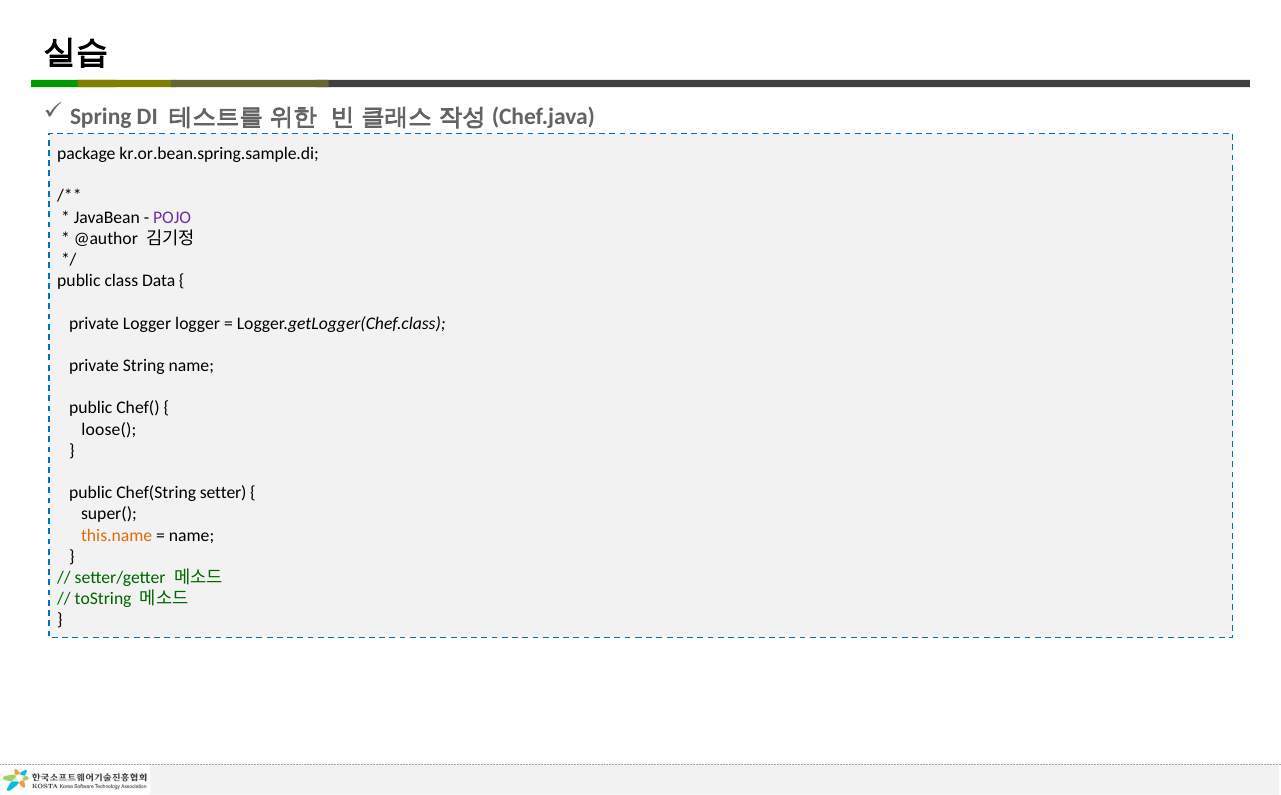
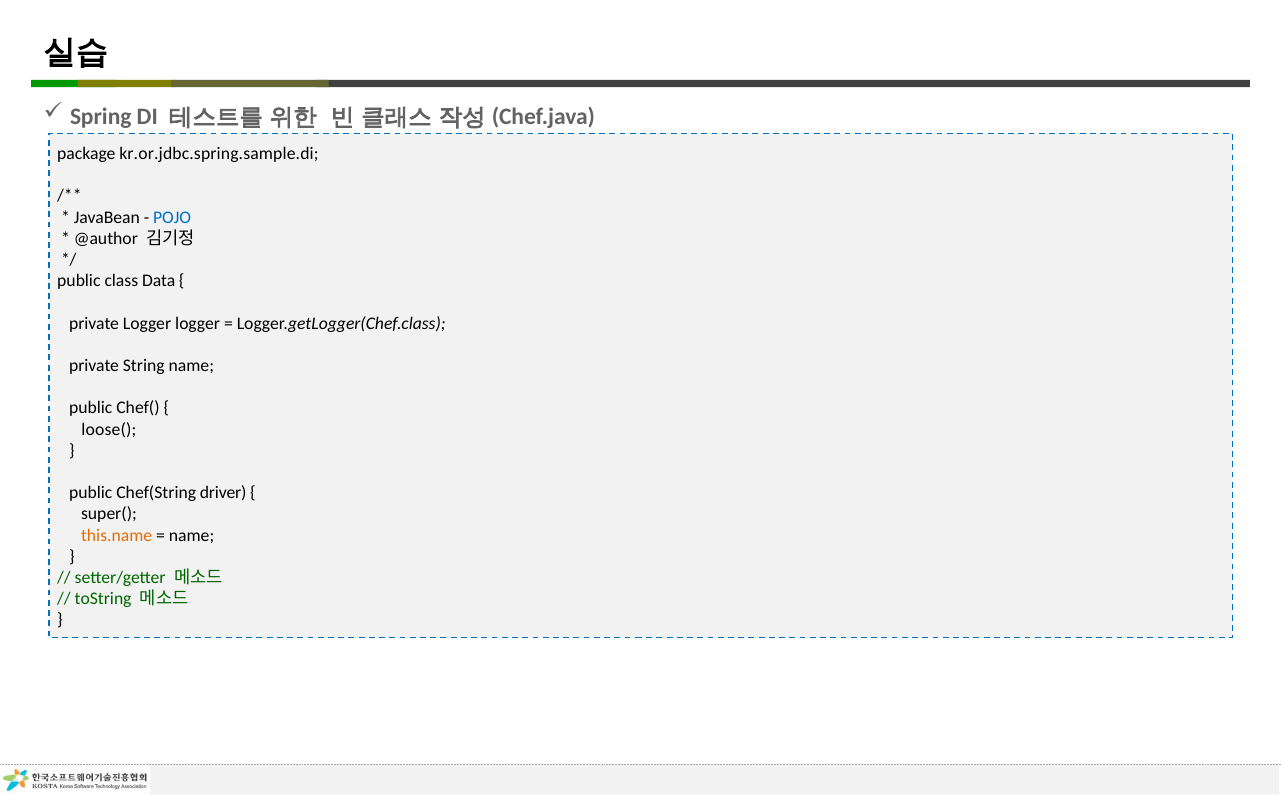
kr.or.bean.spring.sample.di: kr.or.bean.spring.sample.di -> kr.or.jdbc.spring.sample.di (219, 154)
POJO colour: purple -> blue (172, 217)
setter: setter -> driver (223, 493)
